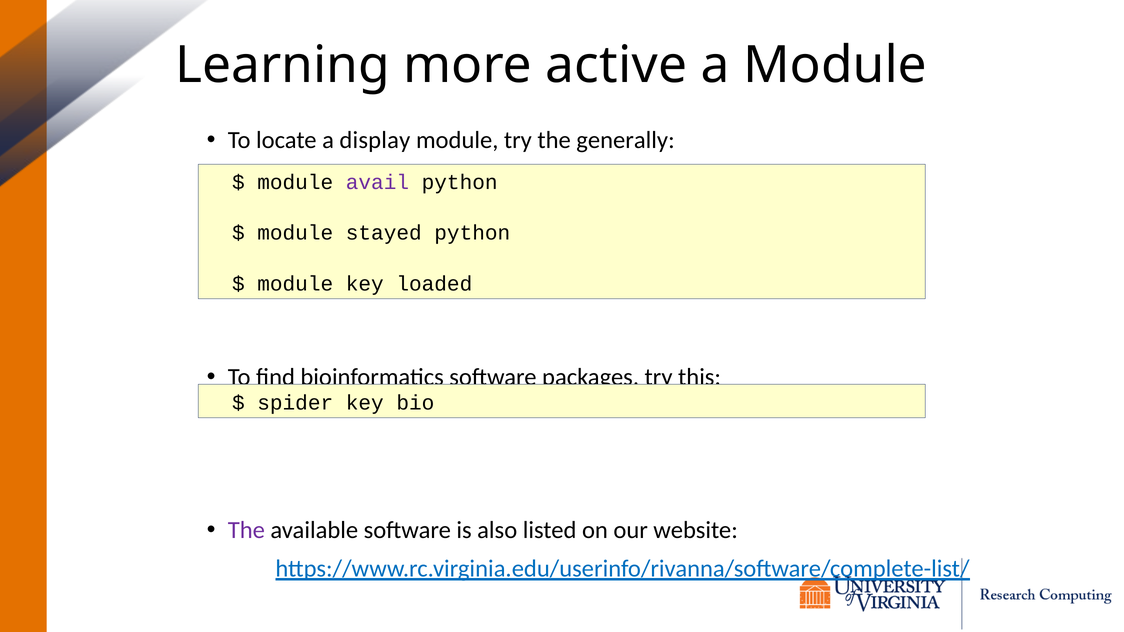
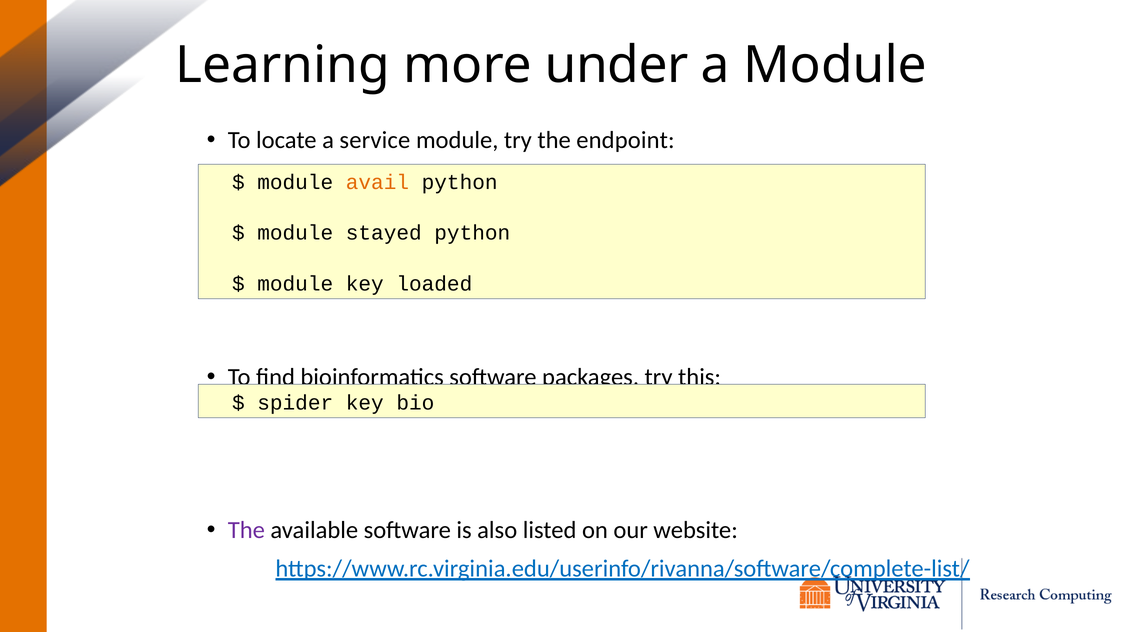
active: active -> under (617, 65)
display: display -> service (375, 140)
generally: generally -> endpoint (625, 140)
avail colour: purple -> orange (377, 183)
